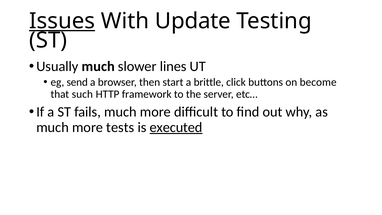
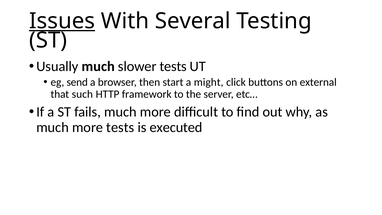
Update: Update -> Several (193, 21)
slower lines: lines -> tests (173, 66)
brittle: brittle -> might (209, 82)
become: become -> external (318, 82)
executed underline: present -> none (176, 127)
